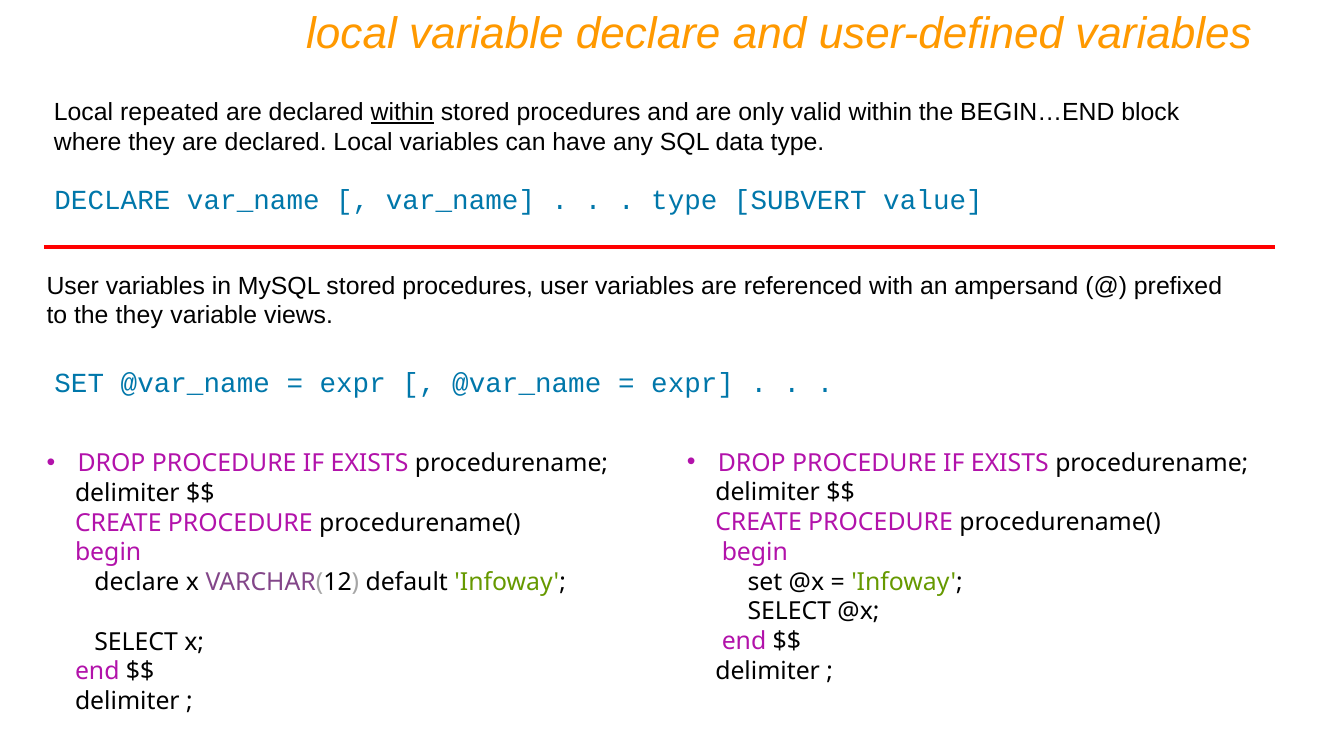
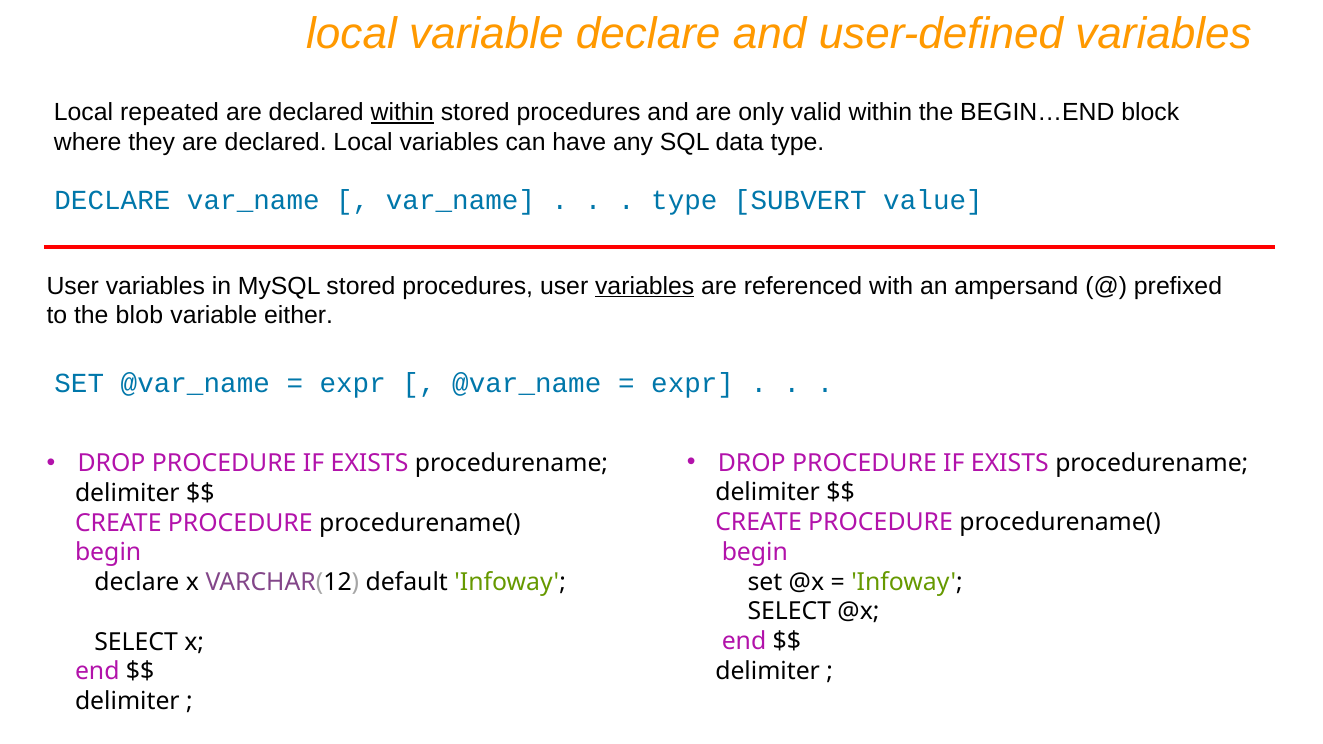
variables underline: none -> present (645, 286)
the they: they -> blob (139, 316)
views: views -> either (299, 316)
